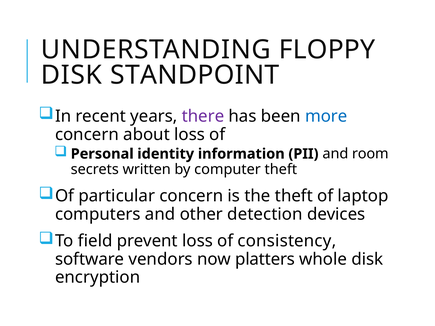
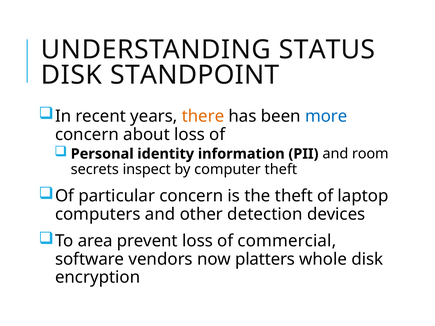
FLOPPY: FLOPPY -> STATUS (327, 50)
there colour: purple -> orange (203, 116)
written: written -> inspect (147, 170)
field: field -> area (95, 241)
consistency: consistency -> commercial (287, 241)
